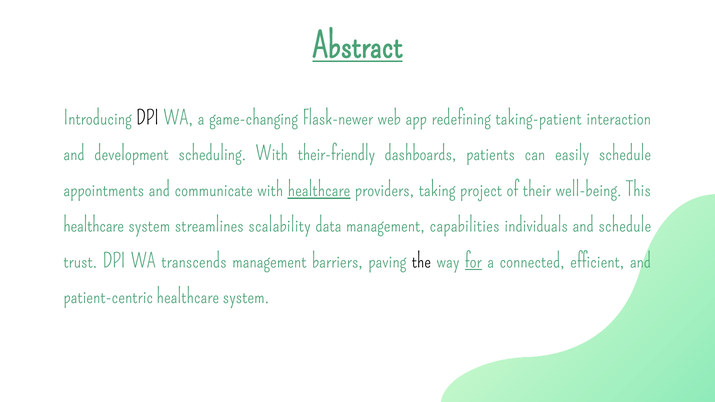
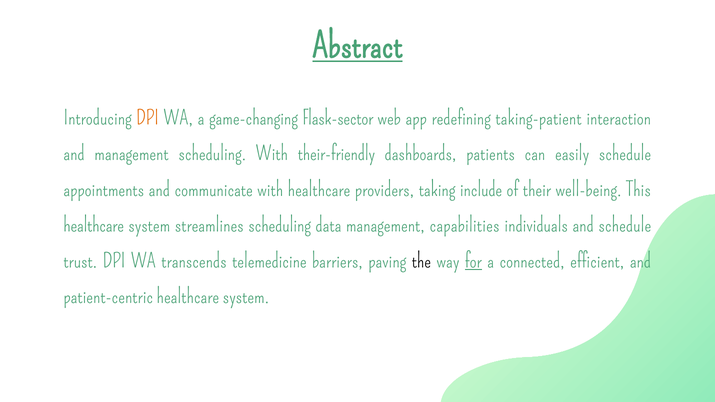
DPI colour: black -> orange (148, 118)
Flask-newer: Flask-newer -> Flask-sector (338, 118)
and development: development -> management (132, 154)
healthcare underline: present -> none (319, 190)
project: project -> include (481, 190)
streamlines scalability: scalability -> scheduling (280, 225)
transcends management: management -> telemedicine (269, 261)
